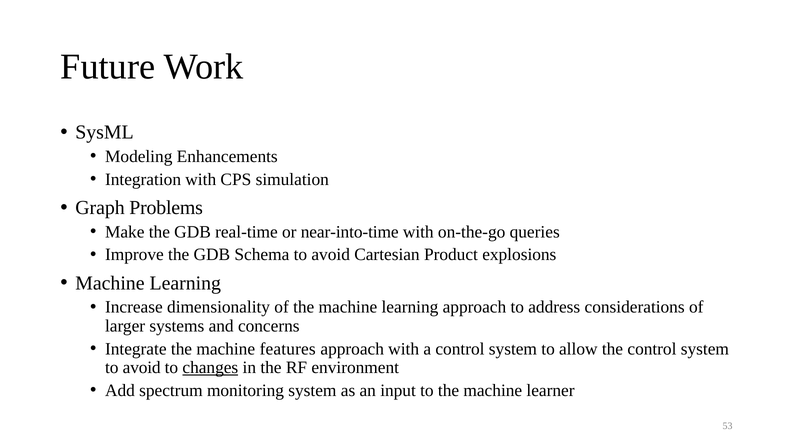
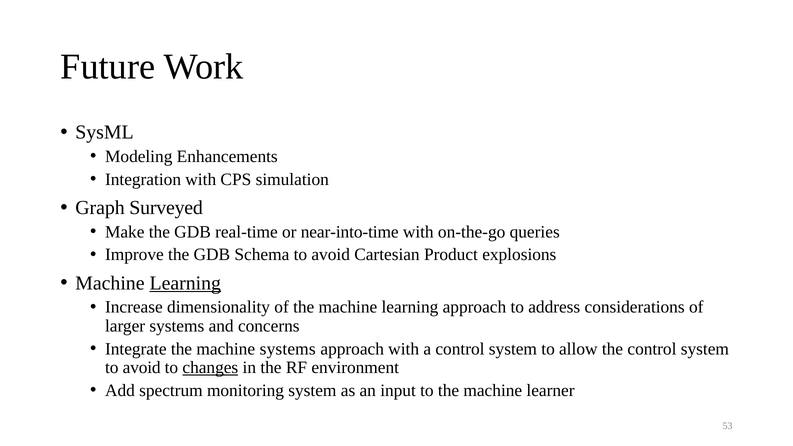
Problems: Problems -> Surveyed (166, 208)
Learning underline: none -> present (185, 283)
machine features: features -> systems (288, 349)
